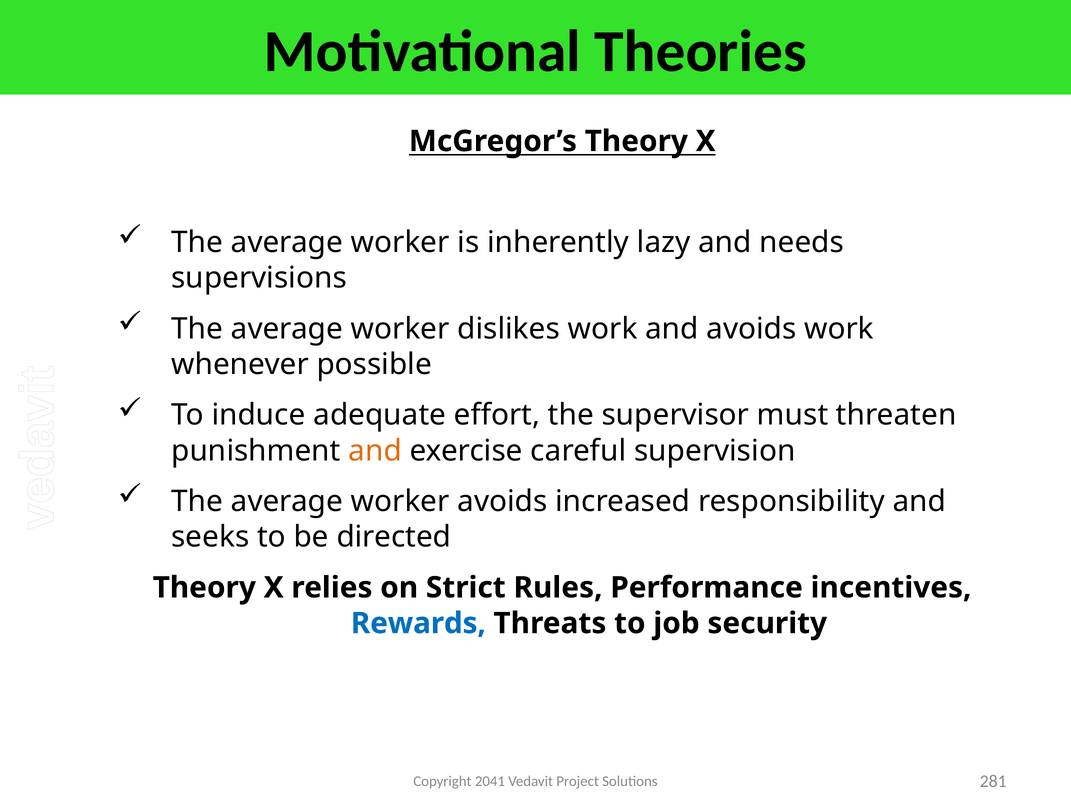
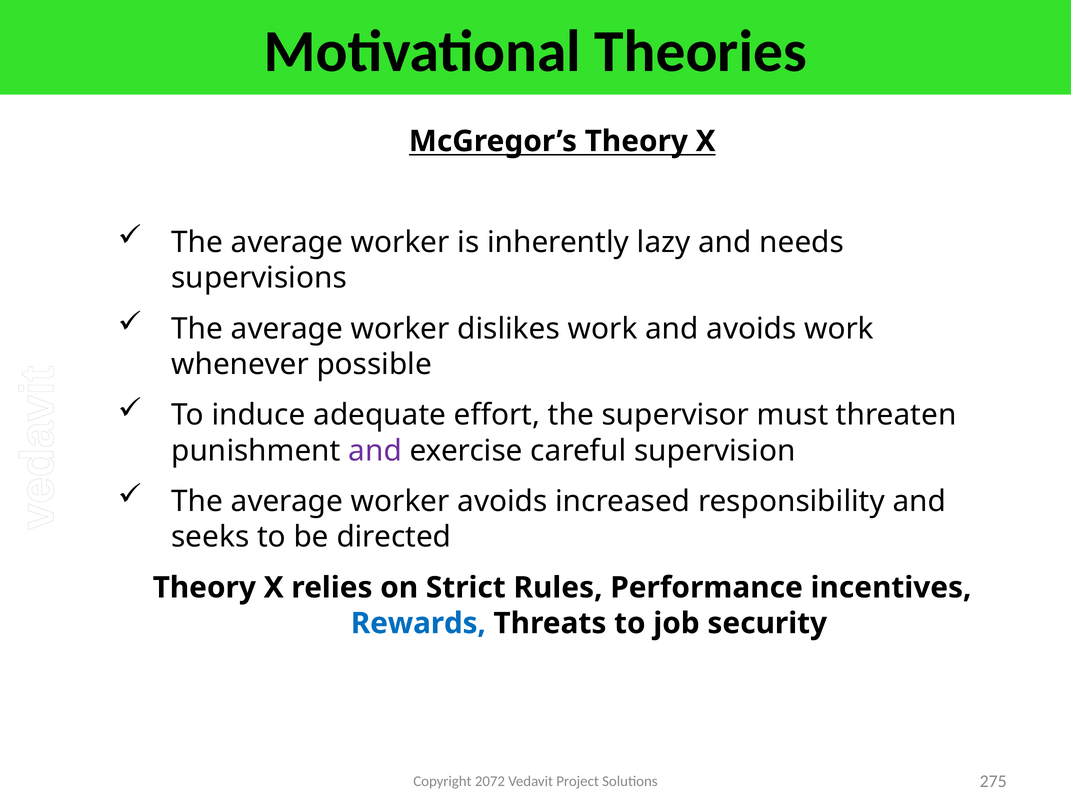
and colour: orange -> purple (375, 451)
2041: 2041 -> 2072 (490, 781)
281: 281 -> 275 (993, 781)
